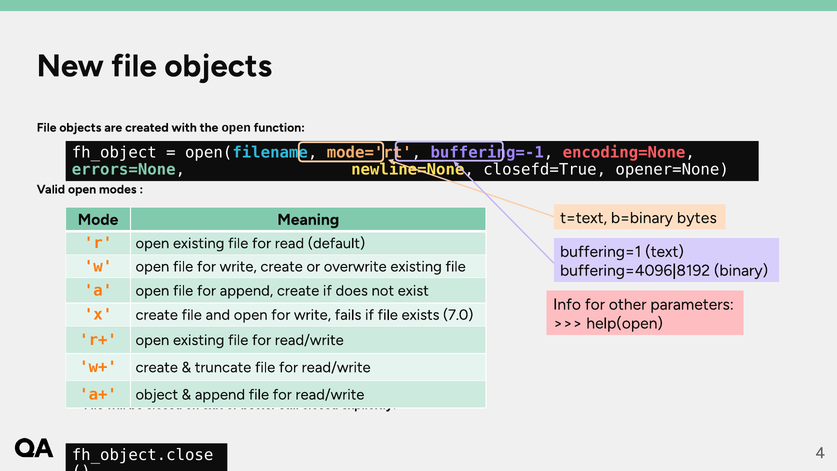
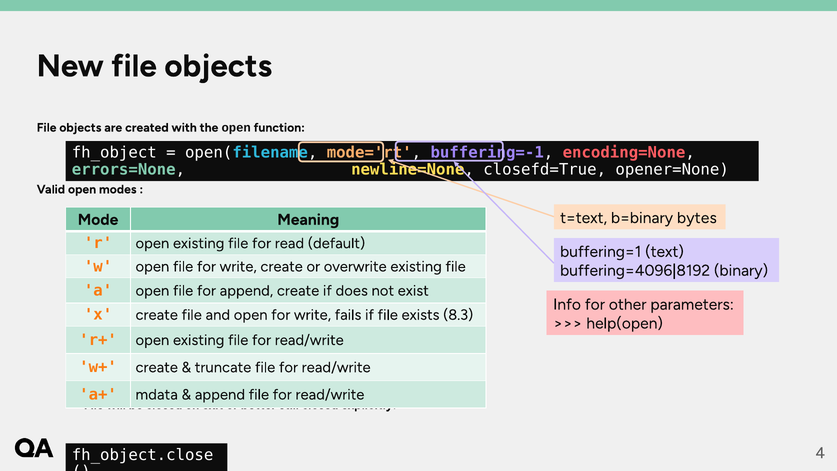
7.0: 7.0 -> 8.3 (458, 315)
object: object -> mdata (157, 394)
